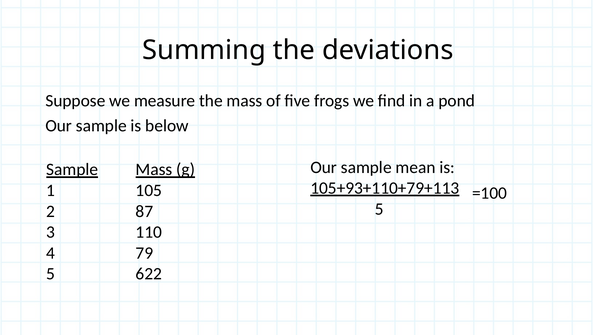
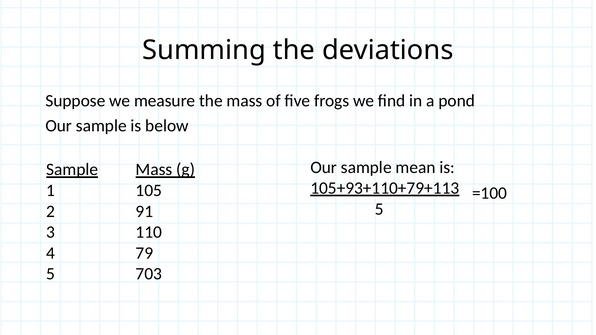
87: 87 -> 91 (144, 211)
622: 622 -> 703 (149, 274)
